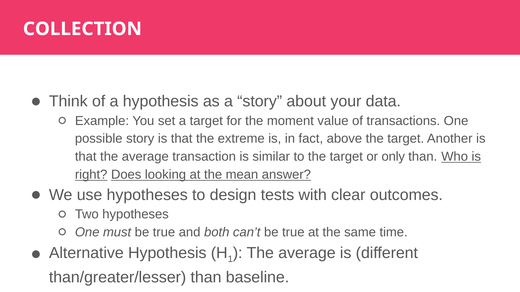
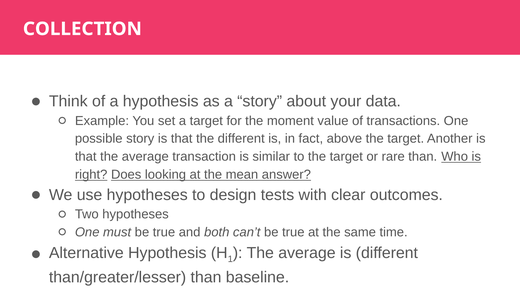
the extreme: extreme -> different (241, 139)
only: only -> rare (393, 157)
